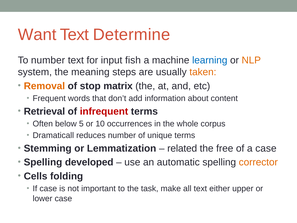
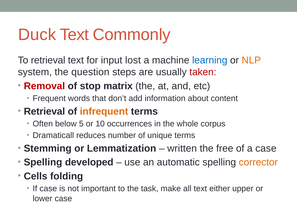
Want: Want -> Duck (37, 35)
Determine: Determine -> Commonly (132, 35)
To number: number -> retrieval (48, 60)
fish: fish -> lost (133, 60)
meaning: meaning -> question (90, 72)
taken colour: orange -> red (203, 72)
Removal colour: orange -> red (44, 86)
infrequent colour: red -> orange (104, 111)
related: related -> written (182, 148)
